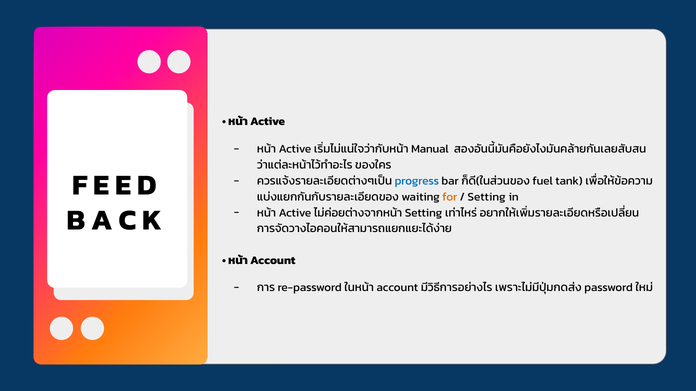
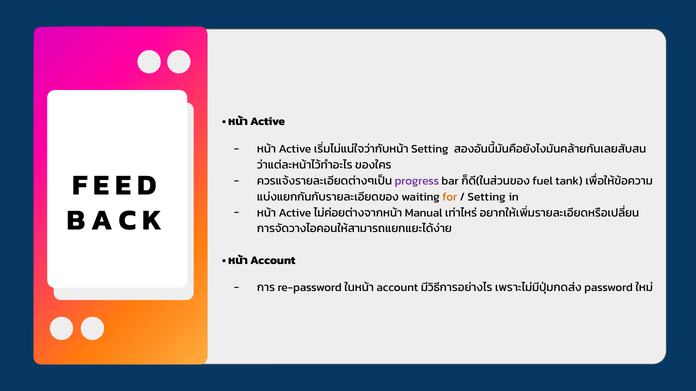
Manual: Manual -> Setting (430, 149)
progress colour: blue -> purple (417, 181)
Setting: Setting -> Manual (424, 213)
